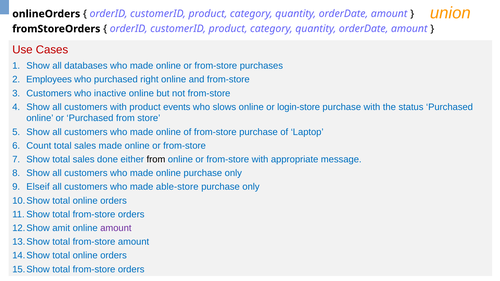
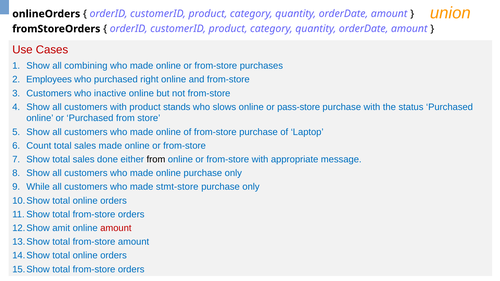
databases: databases -> combining (86, 66)
events: events -> stands (177, 107)
login-store: login-store -> pass-store (299, 107)
Elseif: Elseif -> While (38, 187)
able-store: able-store -> stmt-store (177, 187)
amount colour: purple -> red (116, 228)
